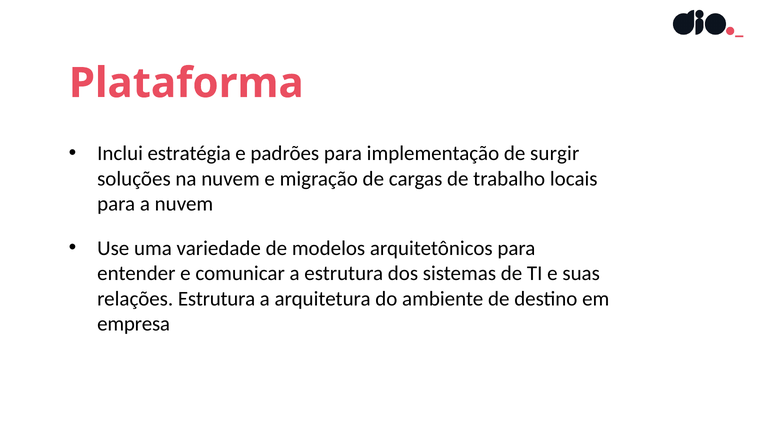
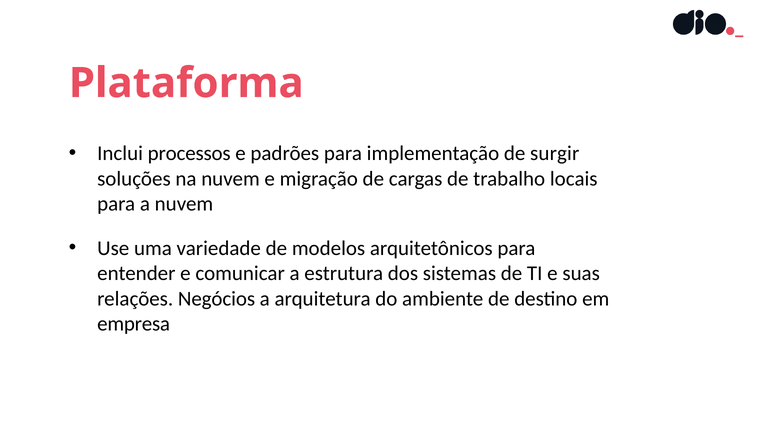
estratégia: estratégia -> processos (189, 153)
relações Estrutura: Estrutura -> Negócios (217, 298)
